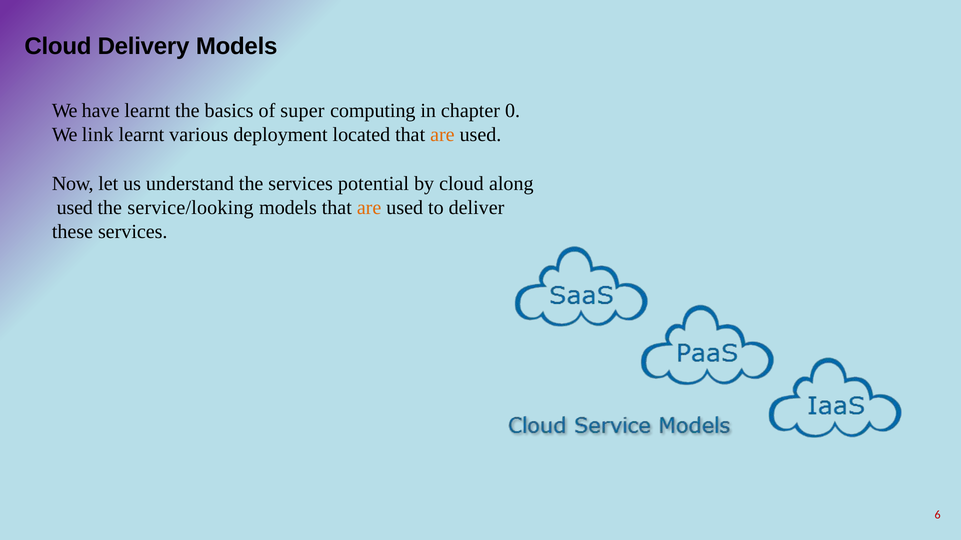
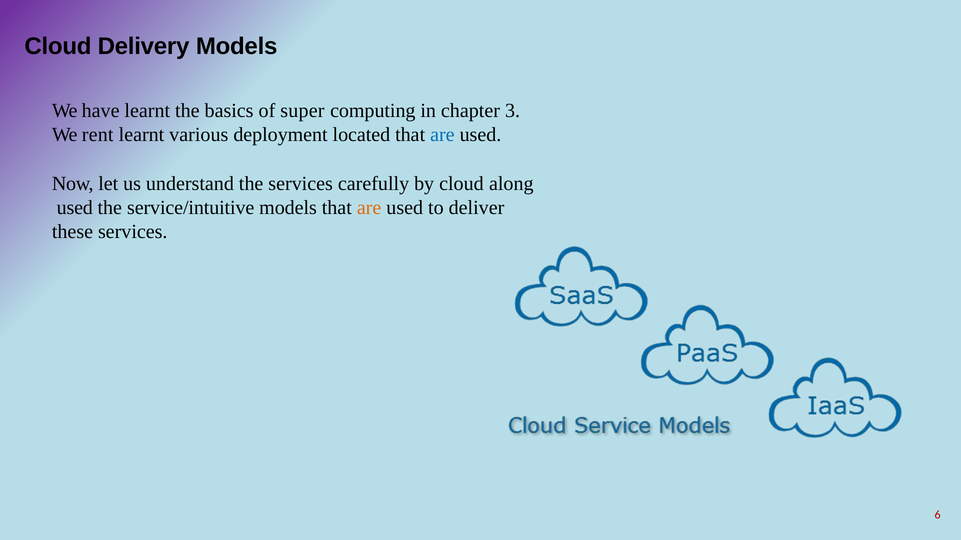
0: 0 -> 3 (513, 111)
link: link -> rent (98, 135)
are colour: orange -> blue (442, 135)
potential: potential -> carefully (374, 184)
service/looking: service/looking -> service/intuitive (191, 208)
